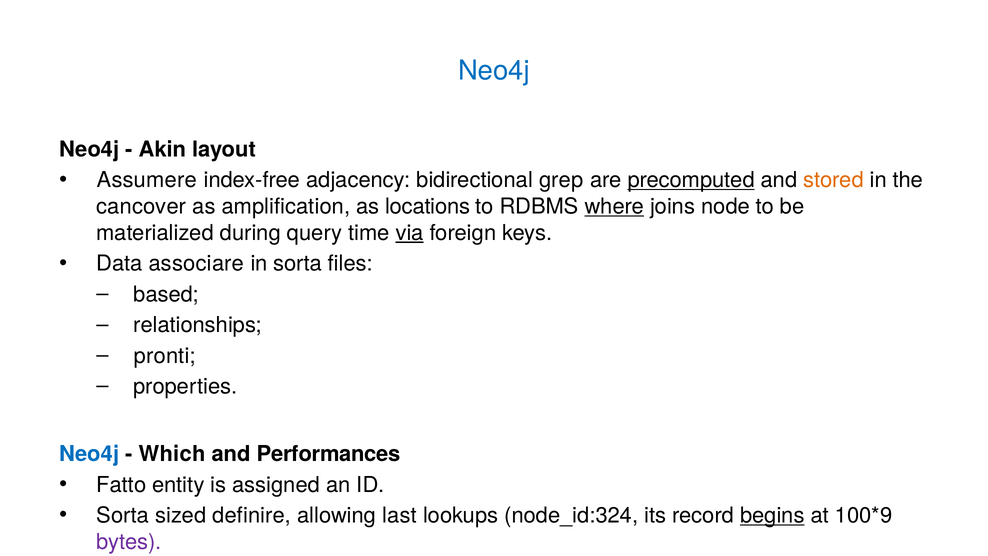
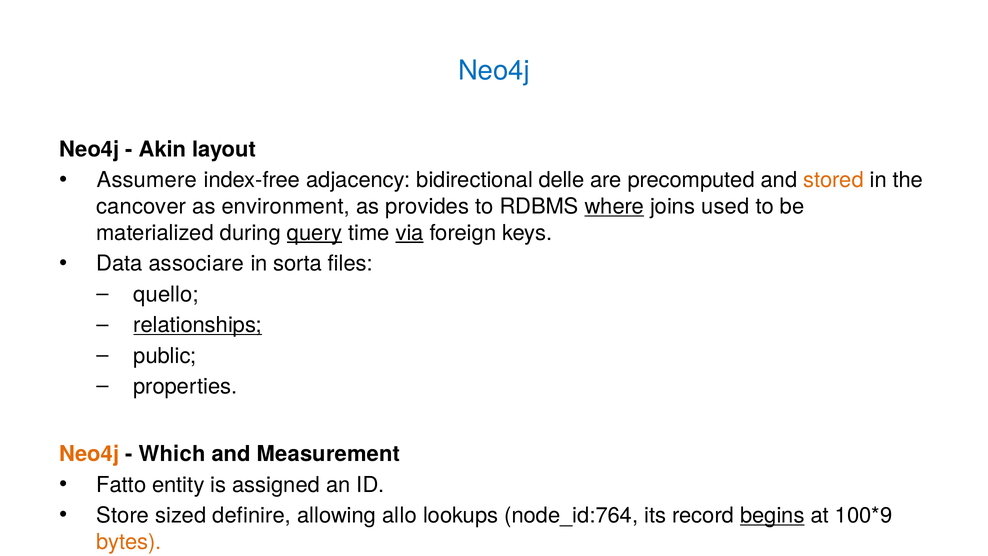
grep: grep -> delle (562, 180)
precomputed underline: present -> none (691, 180)
amplification: amplification -> environment (286, 206)
locations: locations -> provides (427, 206)
node: node -> used (725, 206)
query underline: none -> present (314, 233)
based: based -> quello (166, 294)
relationships underline: none -> present (198, 325)
pronti: pronti -> public (165, 356)
Neo4j colour: blue -> orange (89, 454)
Performances: Performances -> Measurement (328, 454)
Sorta: Sorta -> Store (123, 515)
last: last -> allo (399, 515)
node_id:324: node_id:324 -> node_id:764 (571, 515)
bytes colour: purple -> orange (129, 542)
